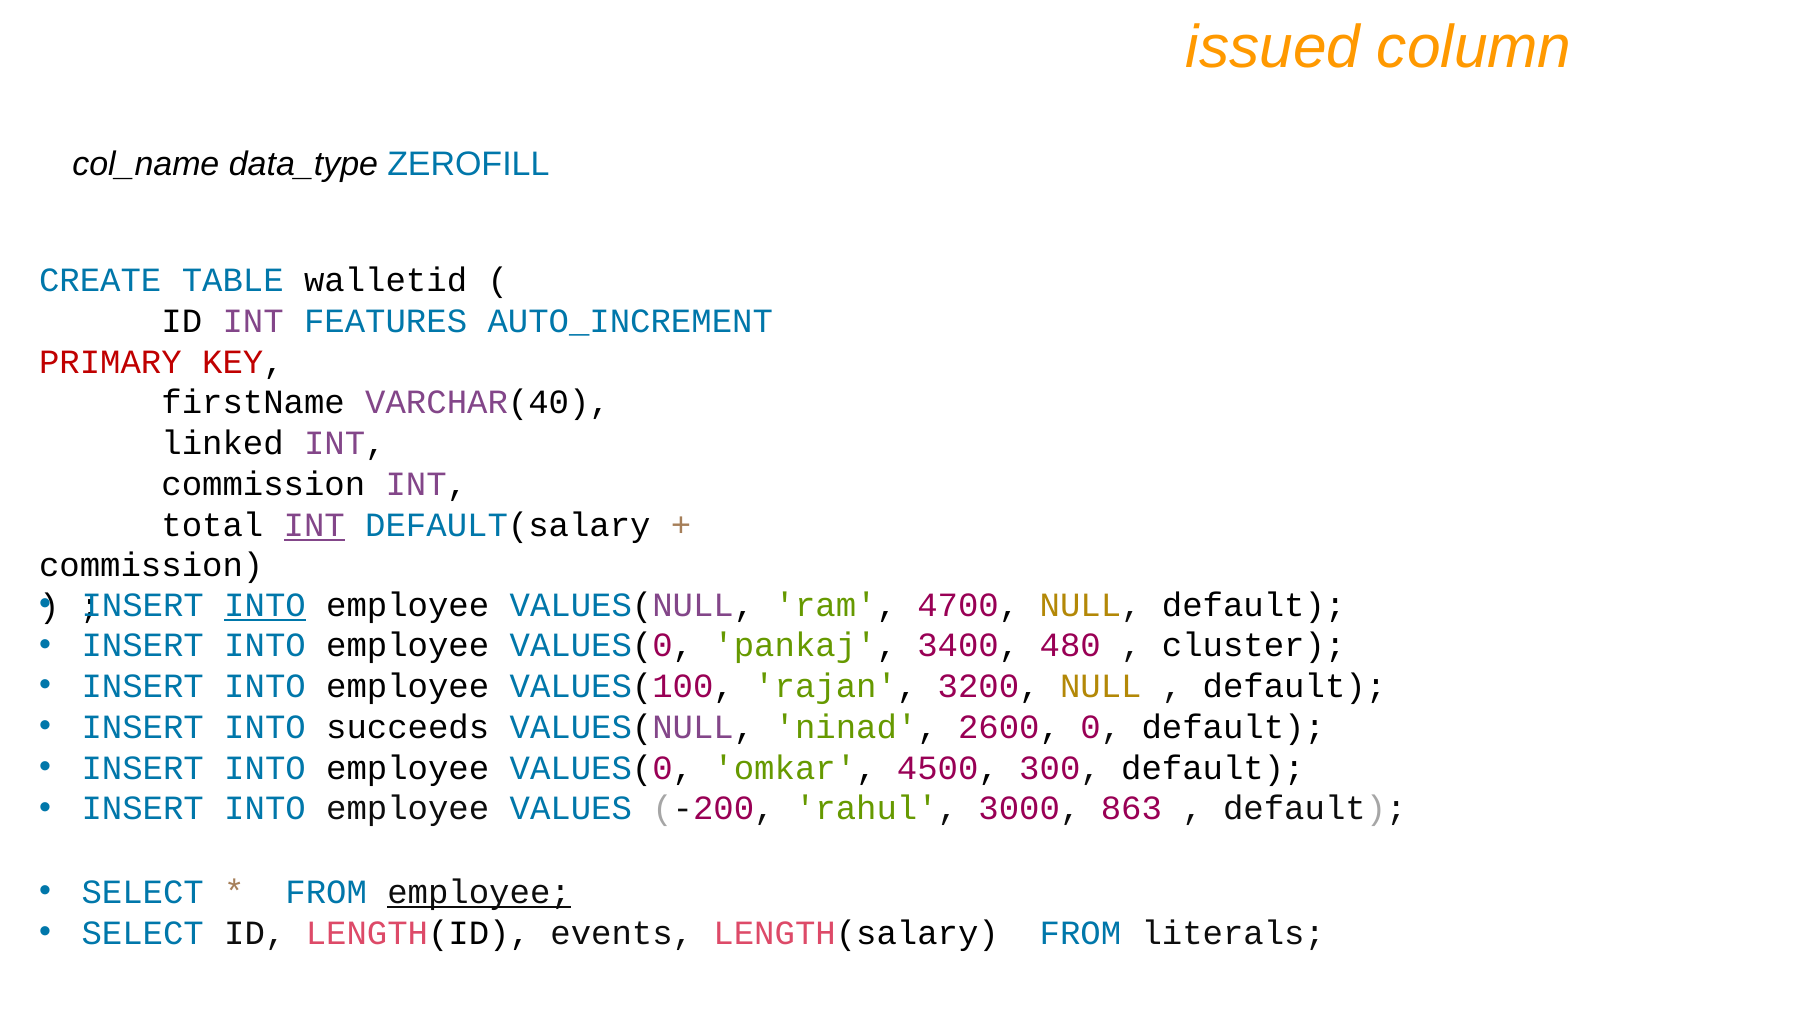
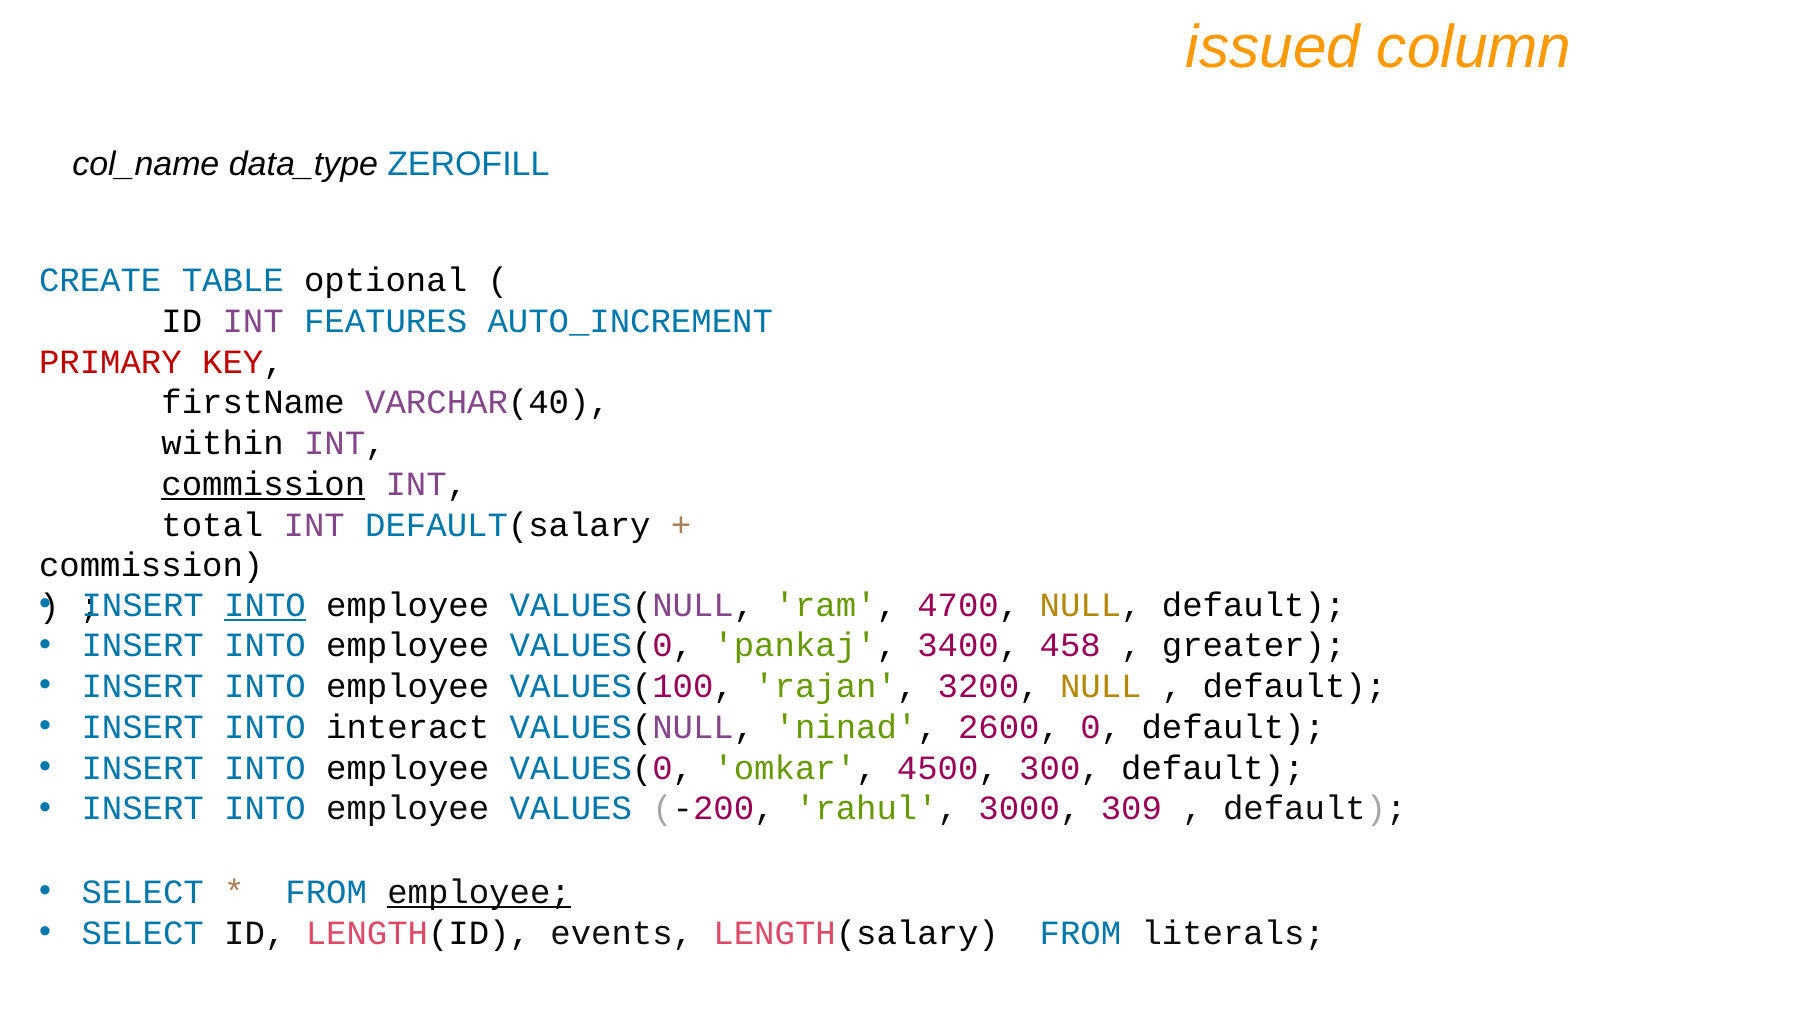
walletid: walletid -> optional (386, 280)
linked: linked -> within (223, 444)
commission underline: none -> present (263, 484)
INT underline: present -> none (314, 525)
480: 480 -> 458 (1070, 646)
cluster: cluster -> greater (1254, 646)
succeeds: succeeds -> interact (408, 727)
863: 863 -> 309 (1131, 809)
